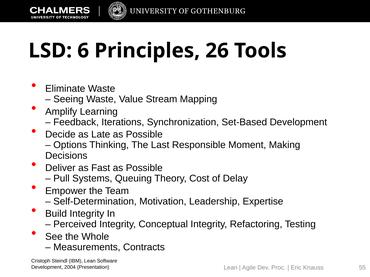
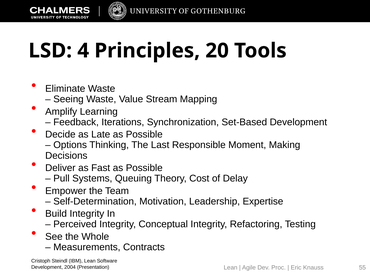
6: 6 -> 4 (83, 51)
26: 26 -> 20 (217, 51)
